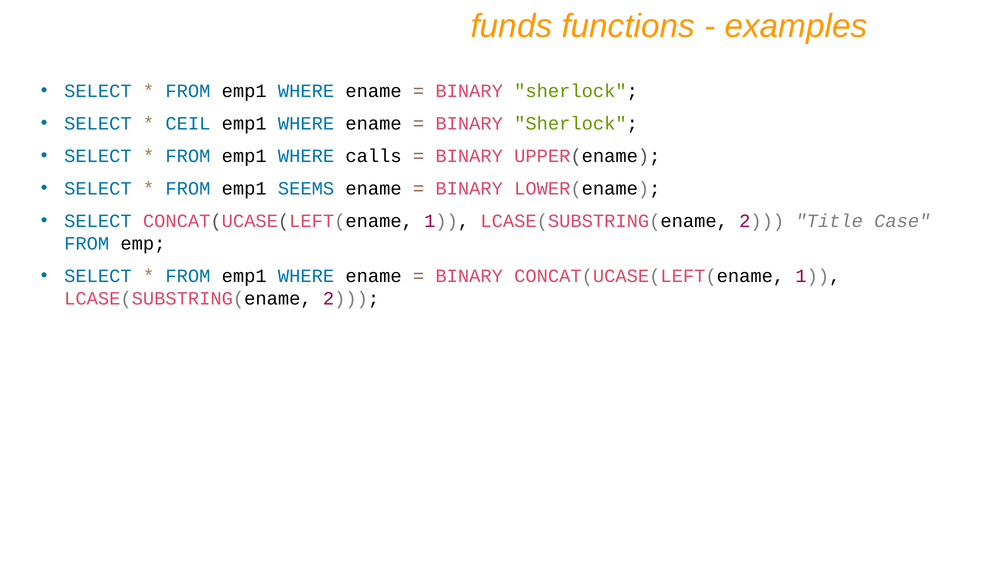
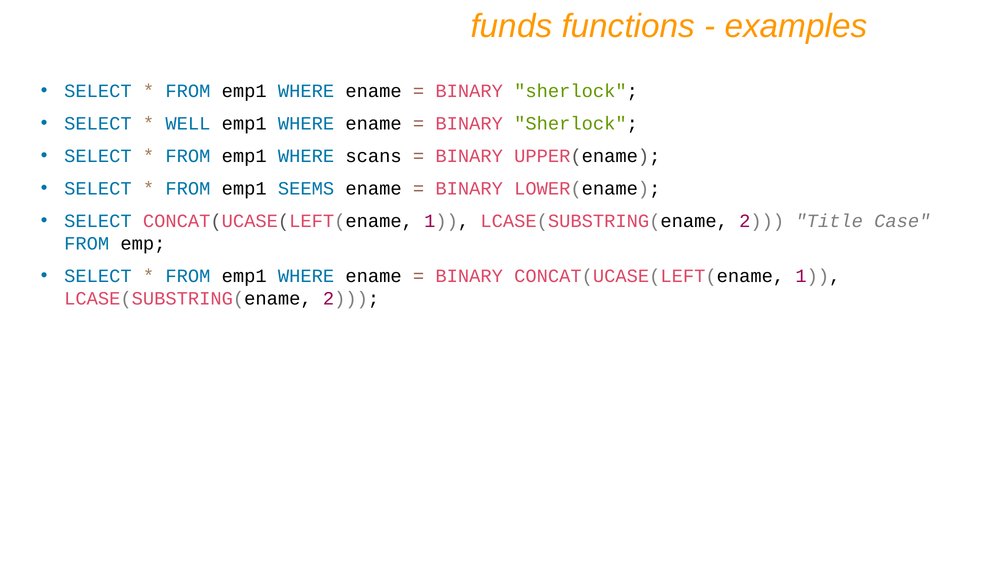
CEIL: CEIL -> WELL (188, 123)
calls: calls -> scans (374, 156)
